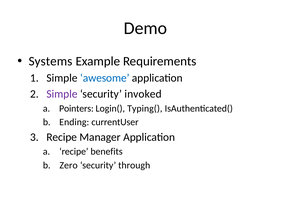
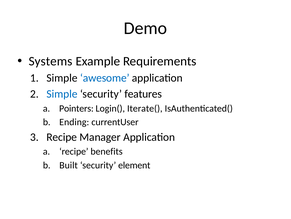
Simple colour: purple -> blue (62, 94)
invoked: invoked -> features (143, 94)
Typing(: Typing( -> Iterate( (145, 108)
Zero: Zero -> Built (69, 165)
through: through -> element (134, 165)
